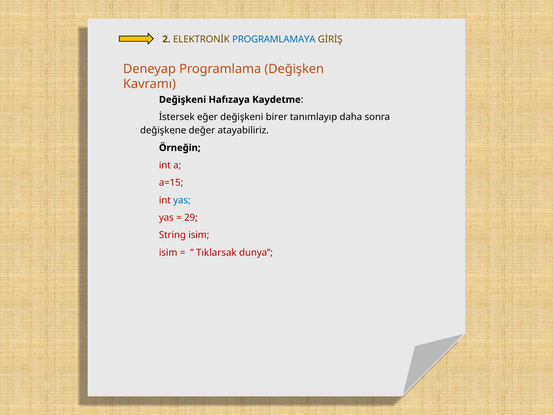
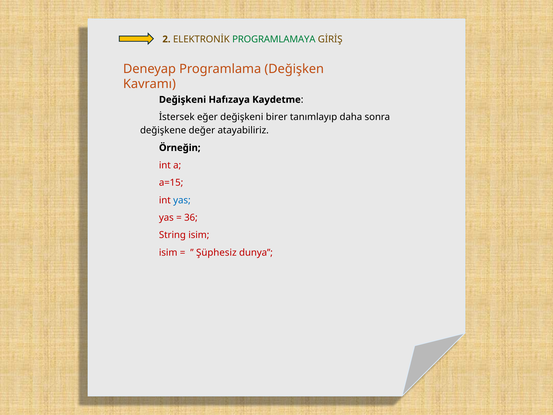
PROGRAMLAMAYA colour: blue -> green (274, 39)
29: 29 -> 36 (191, 218)
Tıklarsak: Tıklarsak -> Şüphesiz (216, 252)
